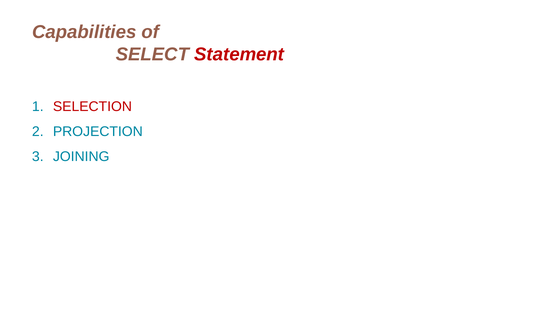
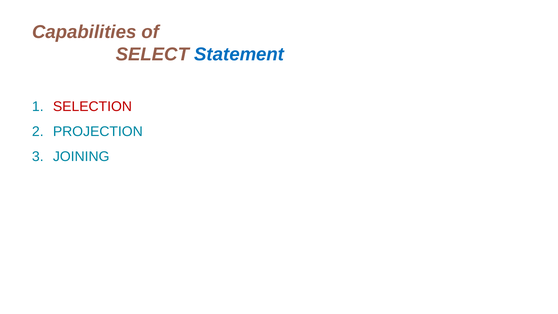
Statement colour: red -> blue (239, 54)
